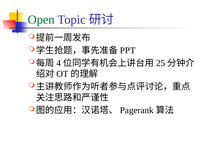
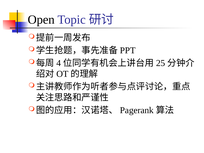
Open colour: green -> black (41, 20)
